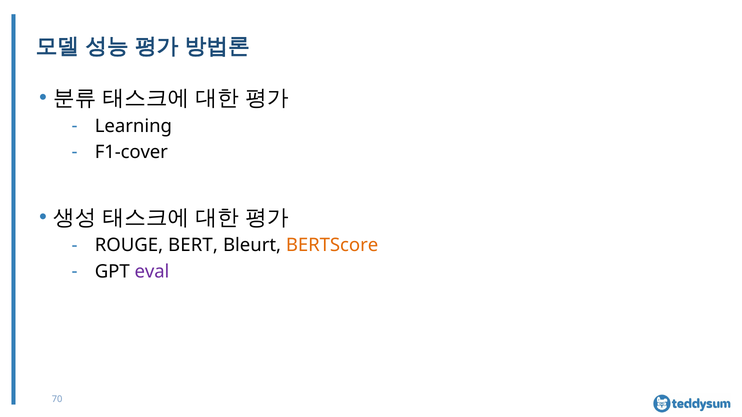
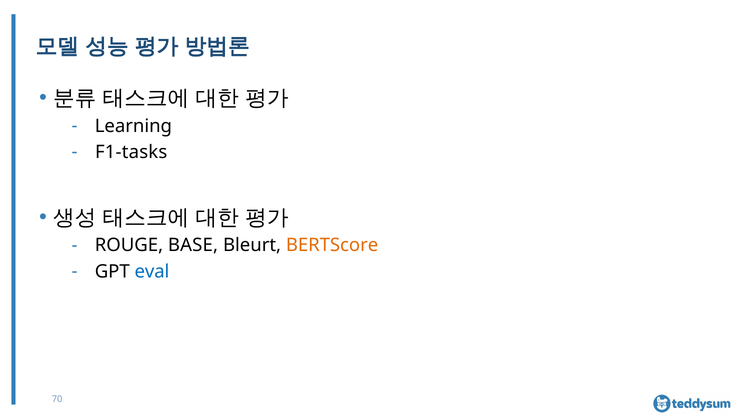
F1-cover: F1-cover -> F1-tasks (131, 152)
BERT: BERT -> BASE (193, 246)
eval colour: purple -> blue (152, 272)
